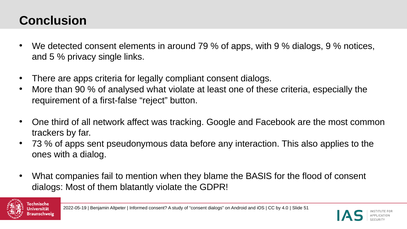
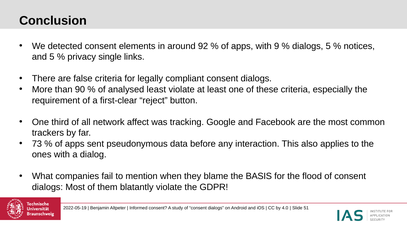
79: 79 -> 92 (203, 46)
dialogs 9: 9 -> 5 (328, 46)
are apps: apps -> false (83, 79)
analysed what: what -> least (156, 90)
first-false: first-false -> first-clear (119, 100)
